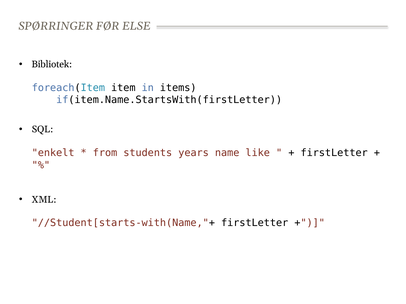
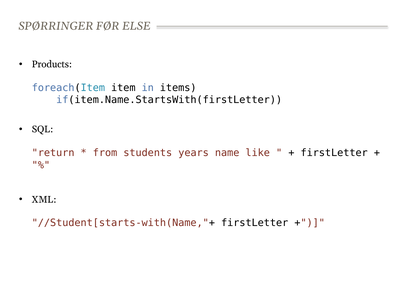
Bibliotek: Bibliotek -> Products (52, 64)
enkelt: enkelt -> return (53, 153)
